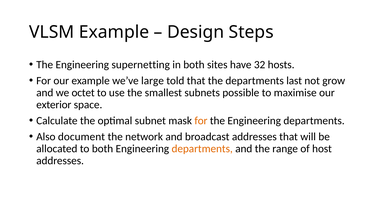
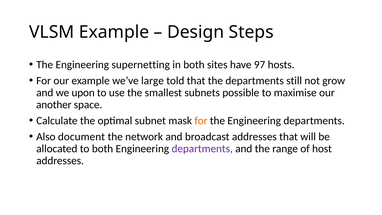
32: 32 -> 97 (260, 65)
last: last -> still (294, 81)
octet: octet -> upon (83, 93)
exterior: exterior -> another (54, 105)
departments colour: orange -> purple (202, 149)
